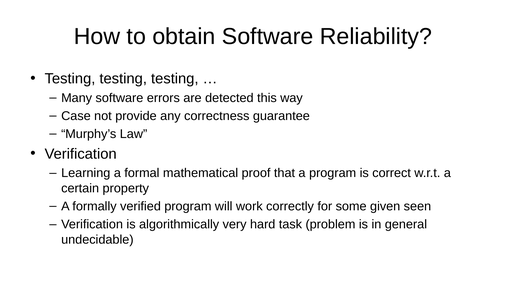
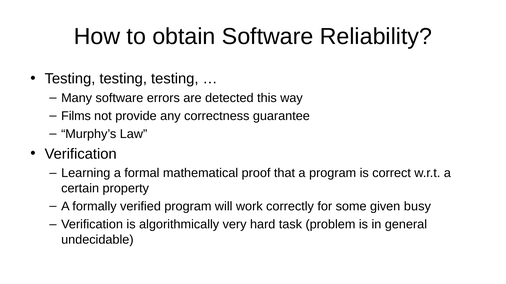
Case: Case -> Films (76, 116)
seen: seen -> busy (417, 207)
